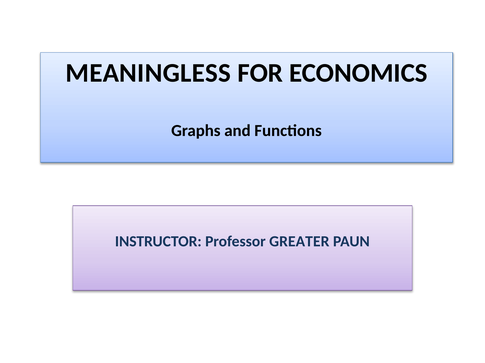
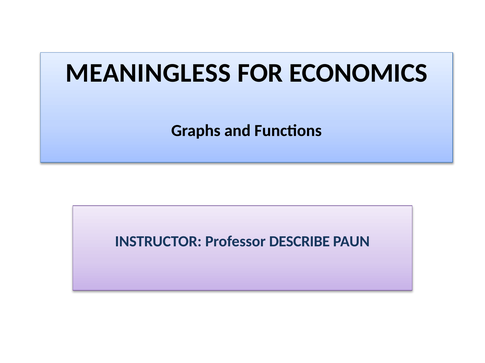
GREATER: GREATER -> DESCRIBE (299, 242)
